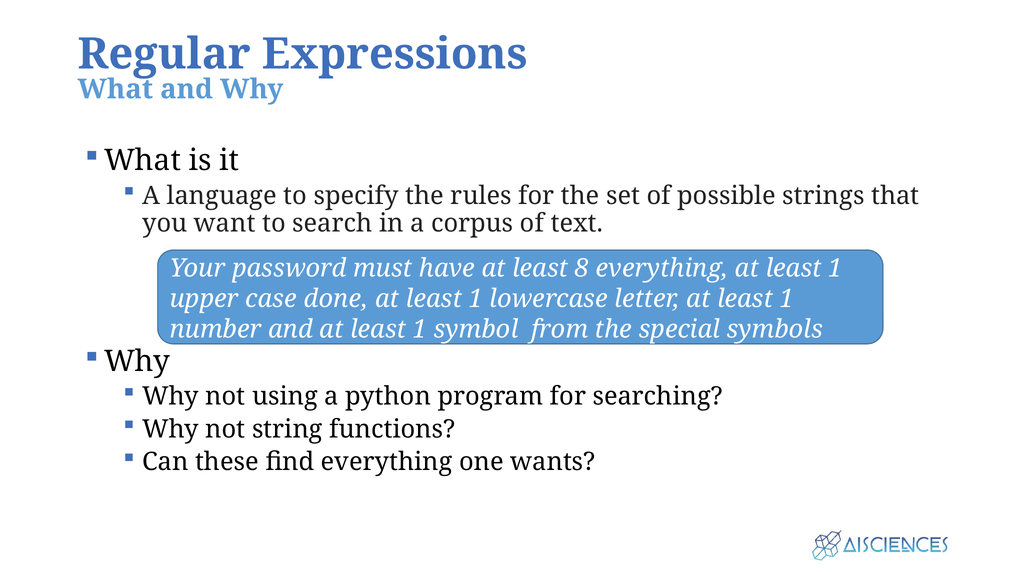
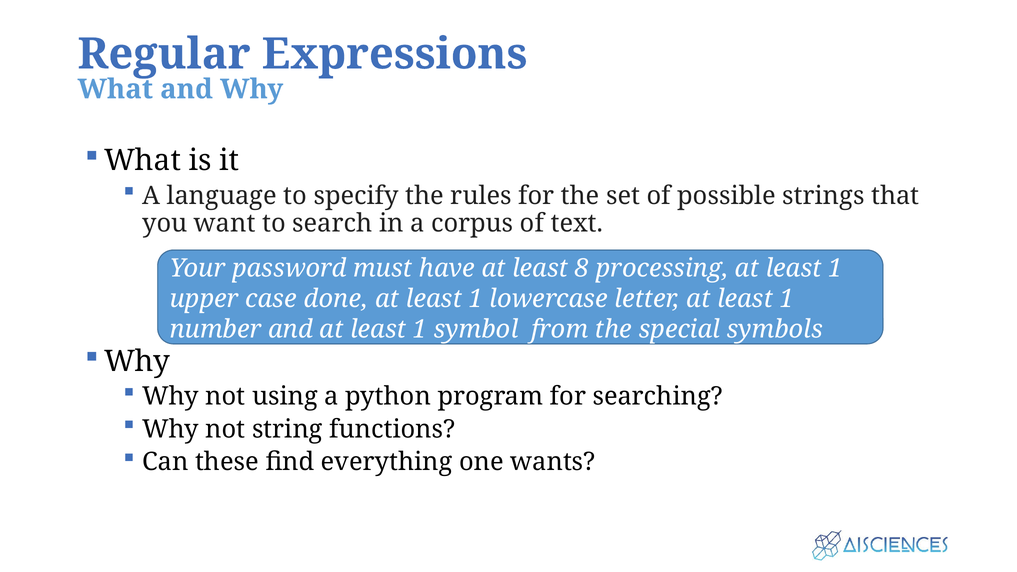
8 everything: everything -> processing (662, 268)
